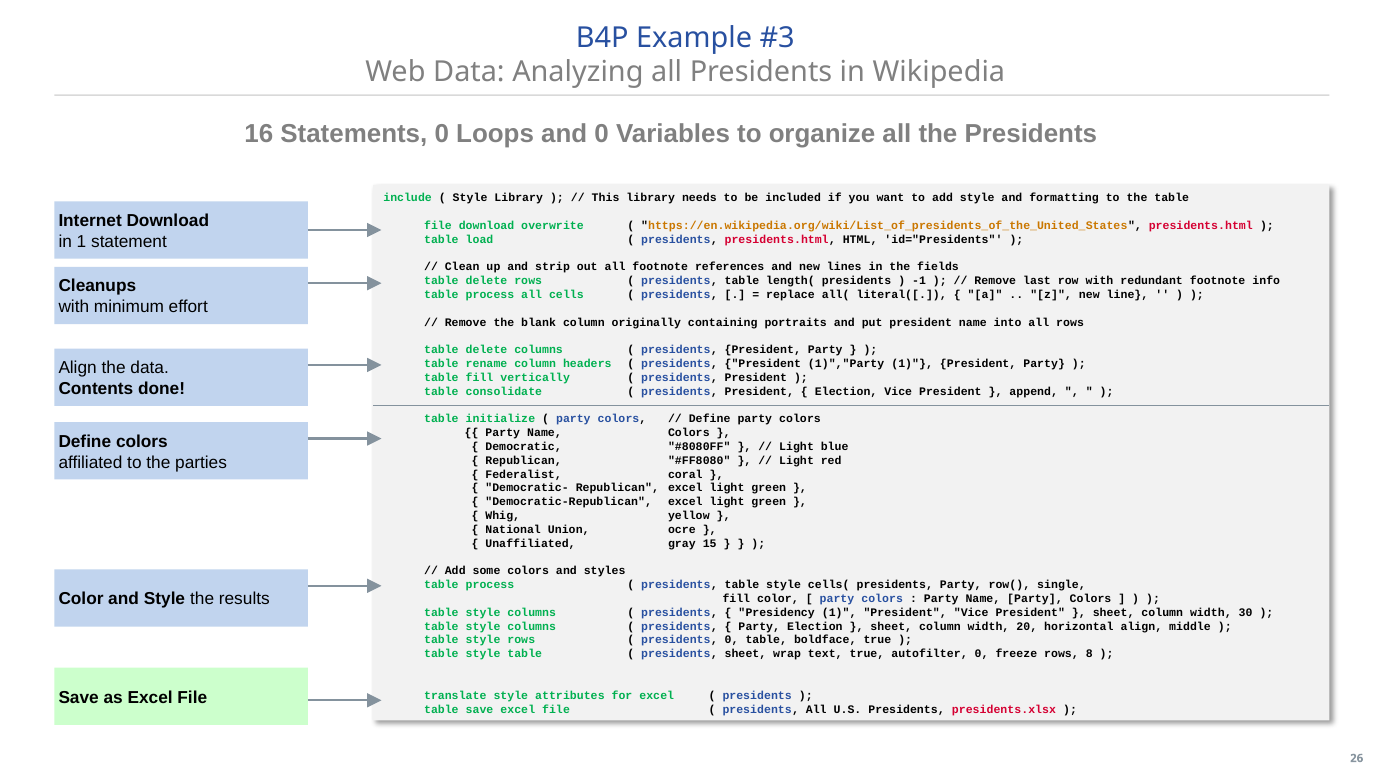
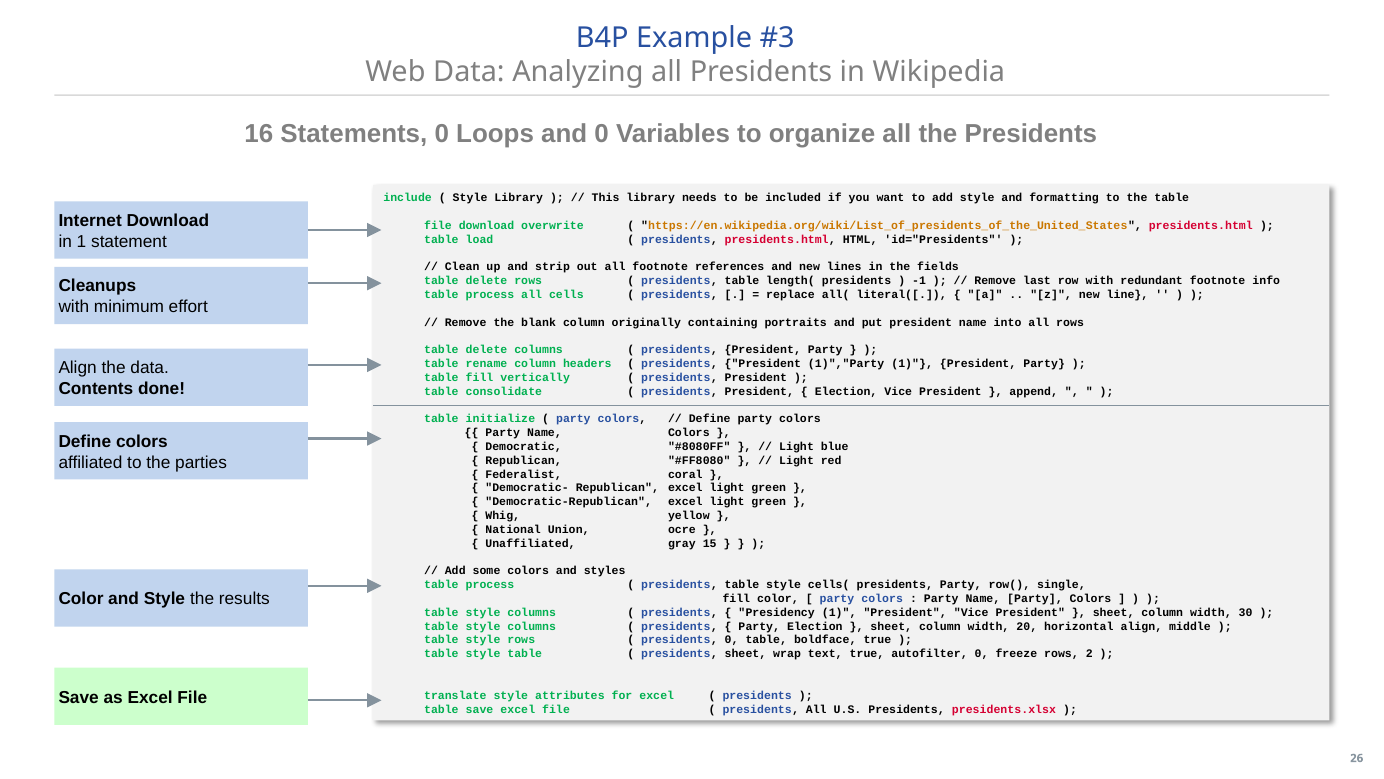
8: 8 -> 2 (1089, 654)
